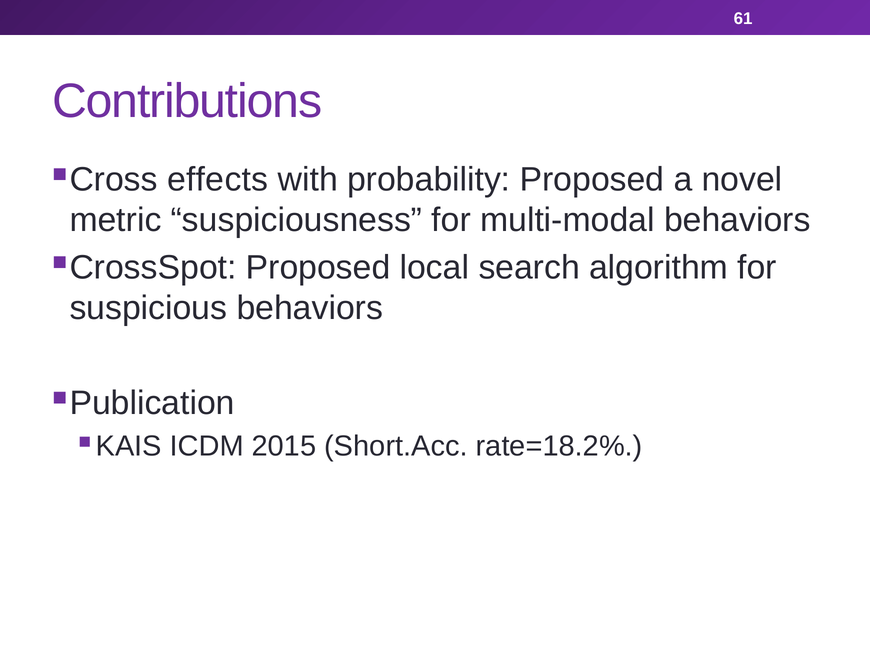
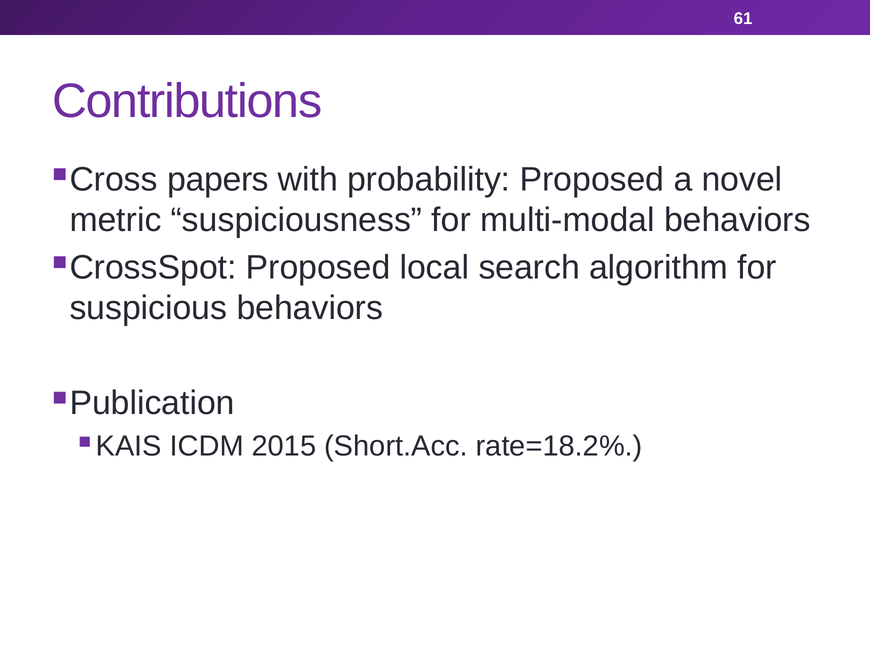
effects: effects -> papers (218, 179)
